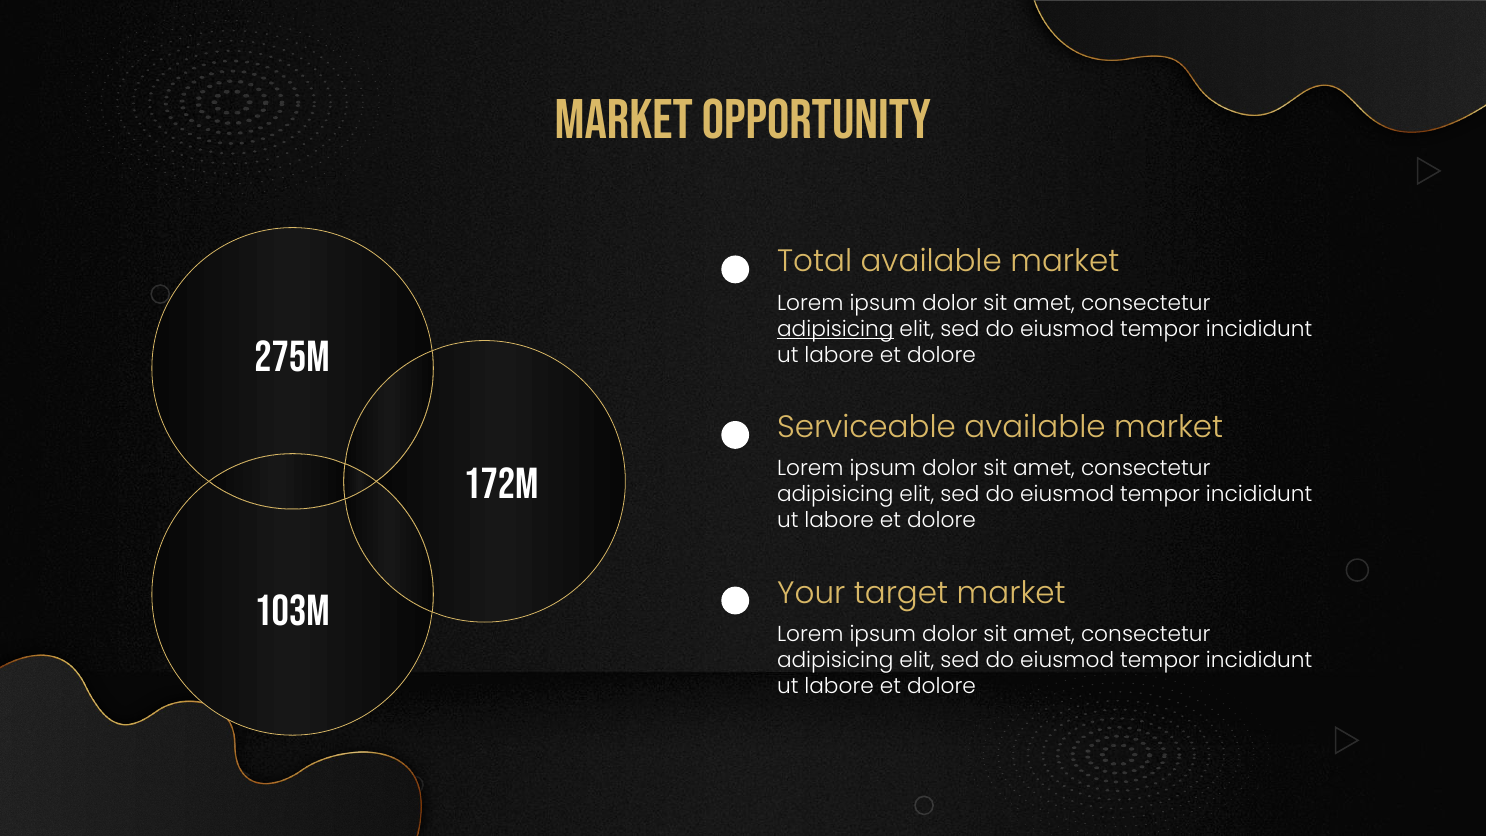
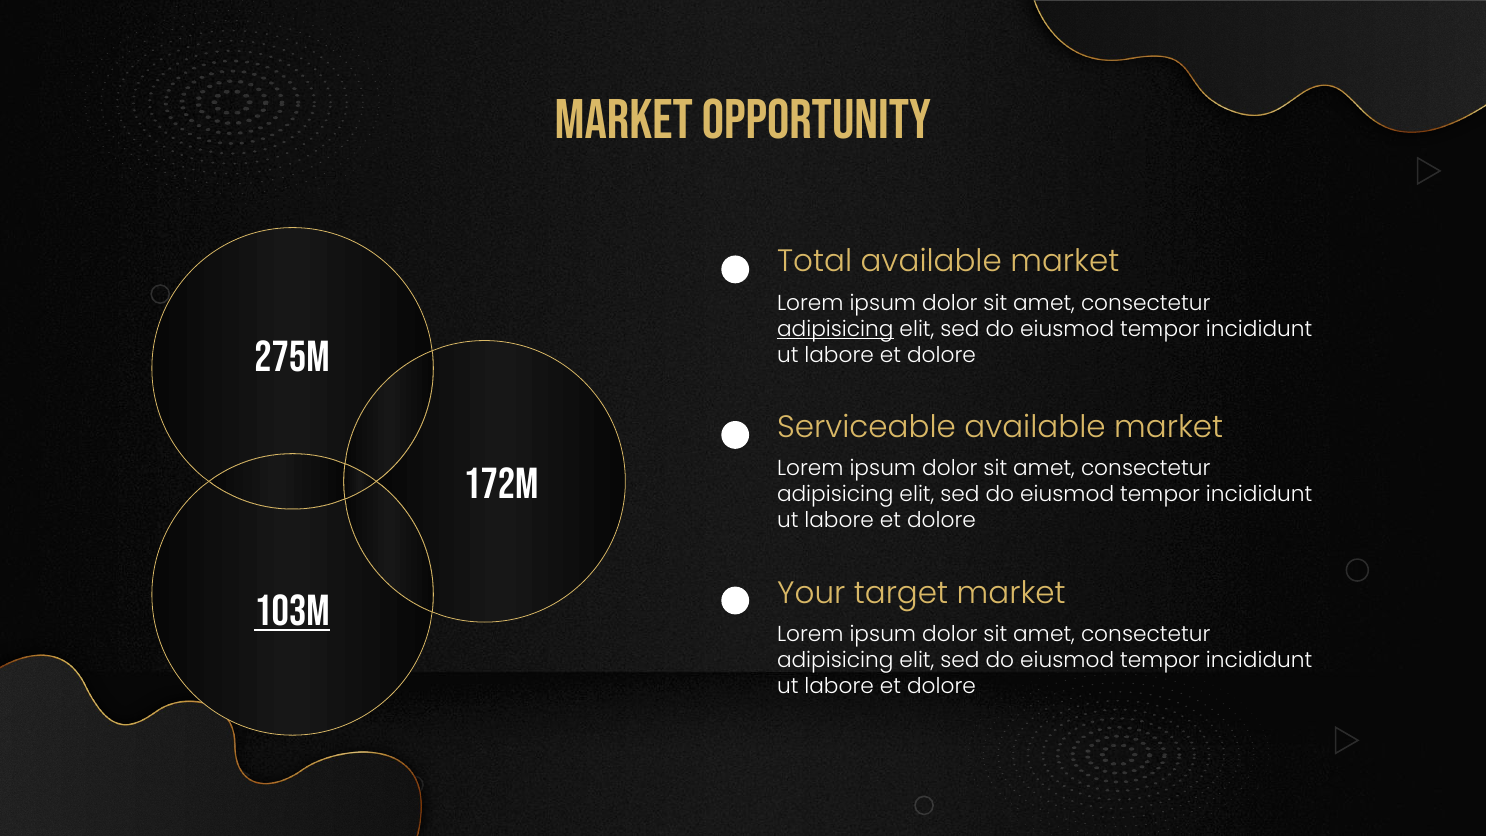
103M underline: none -> present (292, 611)
